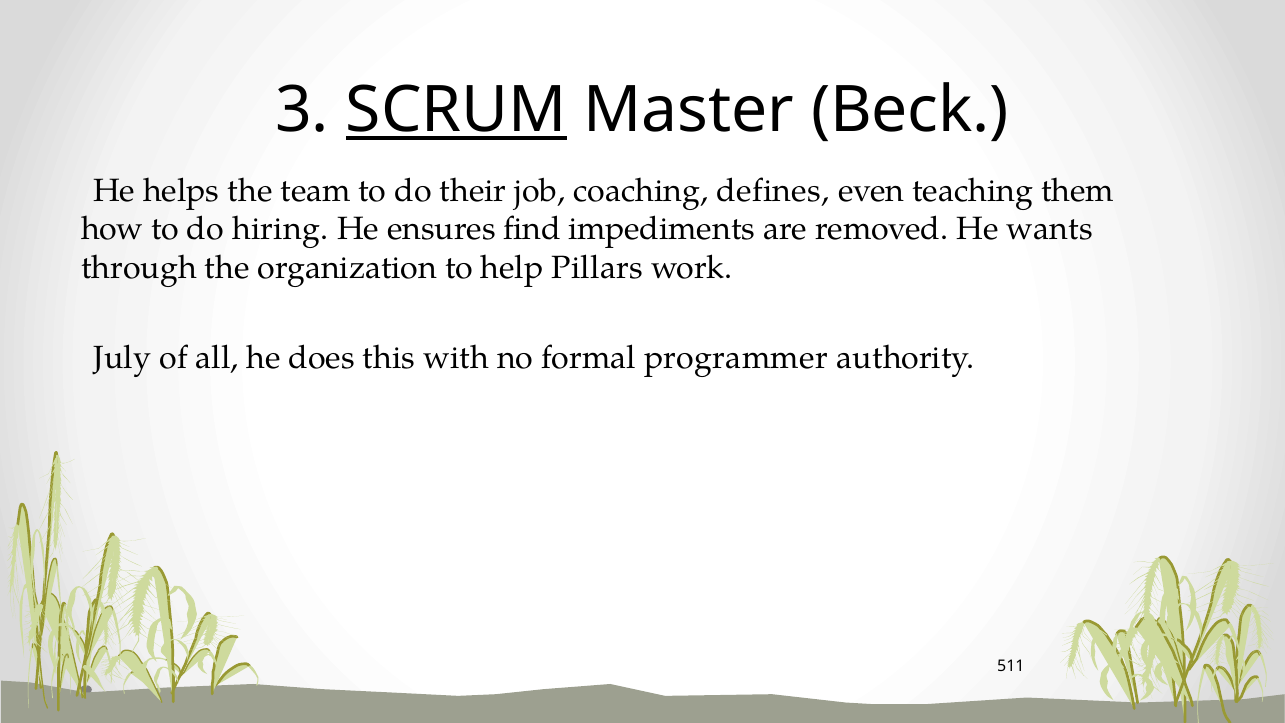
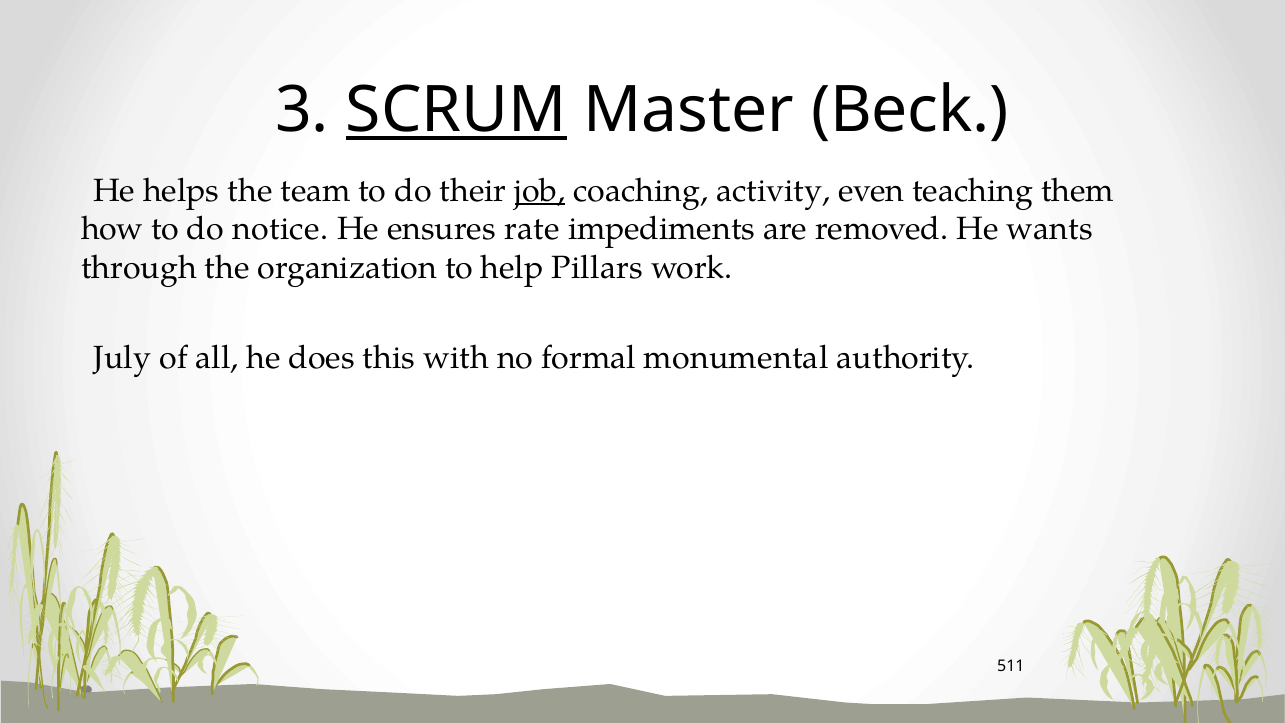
job underline: none -> present (540, 190)
defines: defines -> activity (773, 190)
hiring: hiring -> notice (280, 229)
find: find -> rate (532, 229)
programmer: programmer -> monumental (736, 358)
